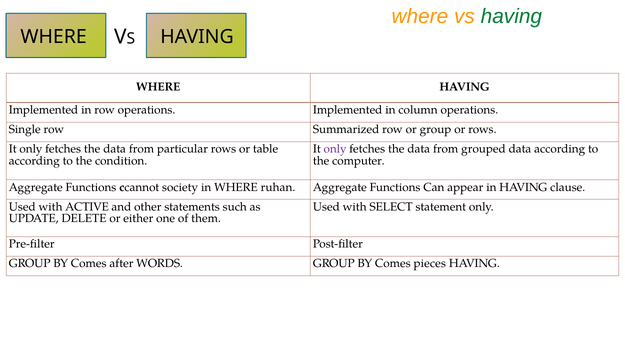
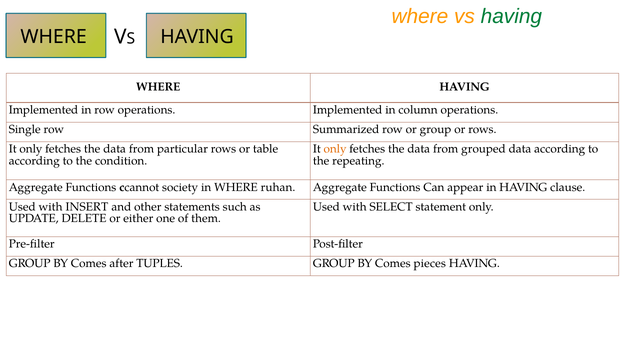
only colour: purple -> orange (335, 149)
computer: computer -> repeating (358, 161)
ACTIVE: ACTIVE -> INSERT (87, 207)
WORDS: WORDS -> TUPLES (160, 264)
